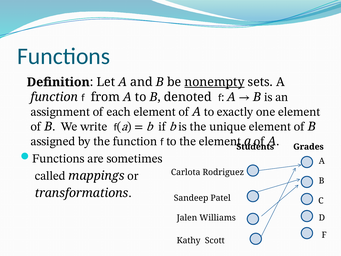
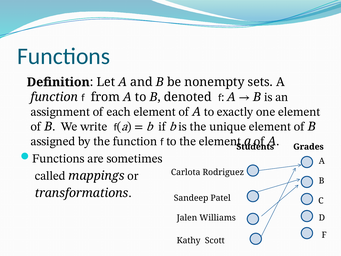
nonempty underline: present -> none (214, 82)
